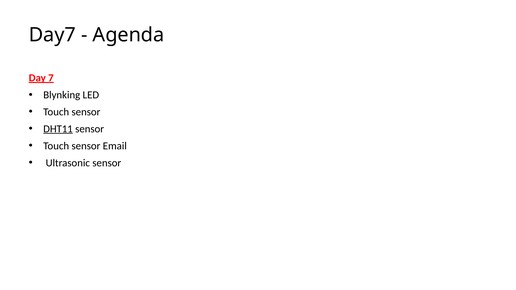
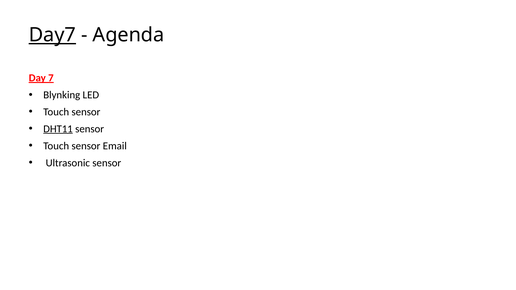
Day7 underline: none -> present (52, 35)
